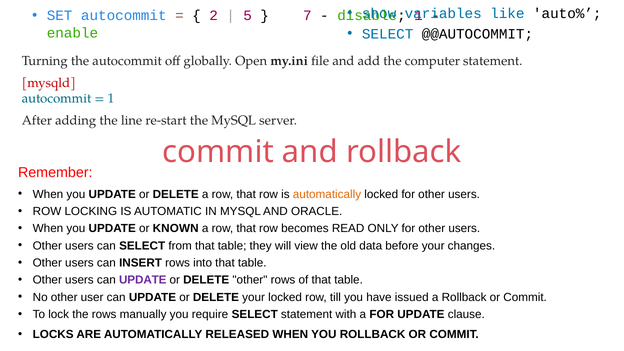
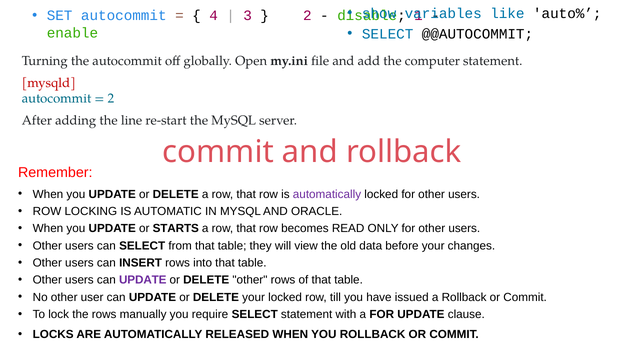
2: 2 -> 4 (214, 16)
5: 5 -> 3 (248, 16)
7: 7 -> 2 (307, 16)
1: 1 -> 2 (111, 99)
automatically colour: orange -> purple (327, 194)
KNOWN: KNOWN -> STARTS (176, 229)
